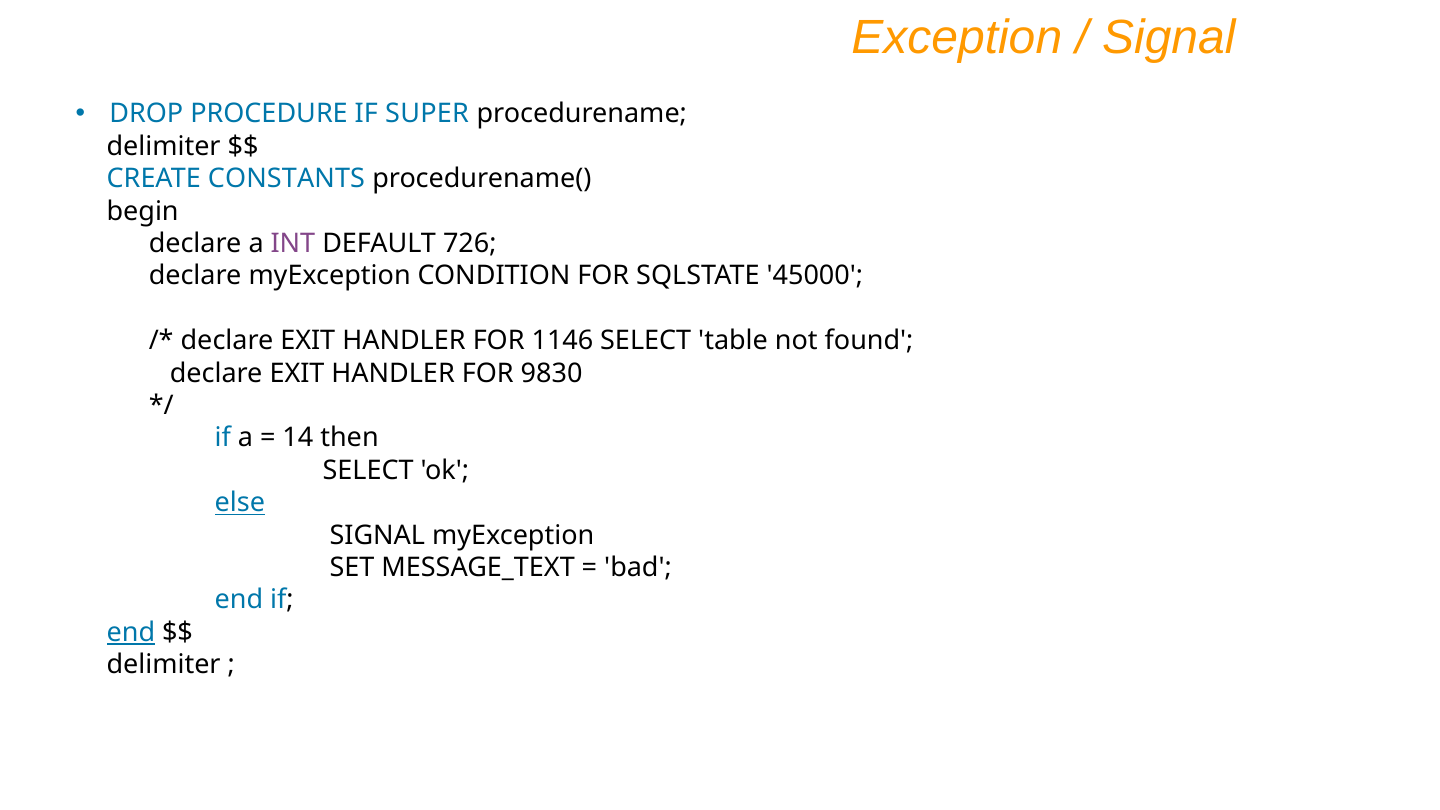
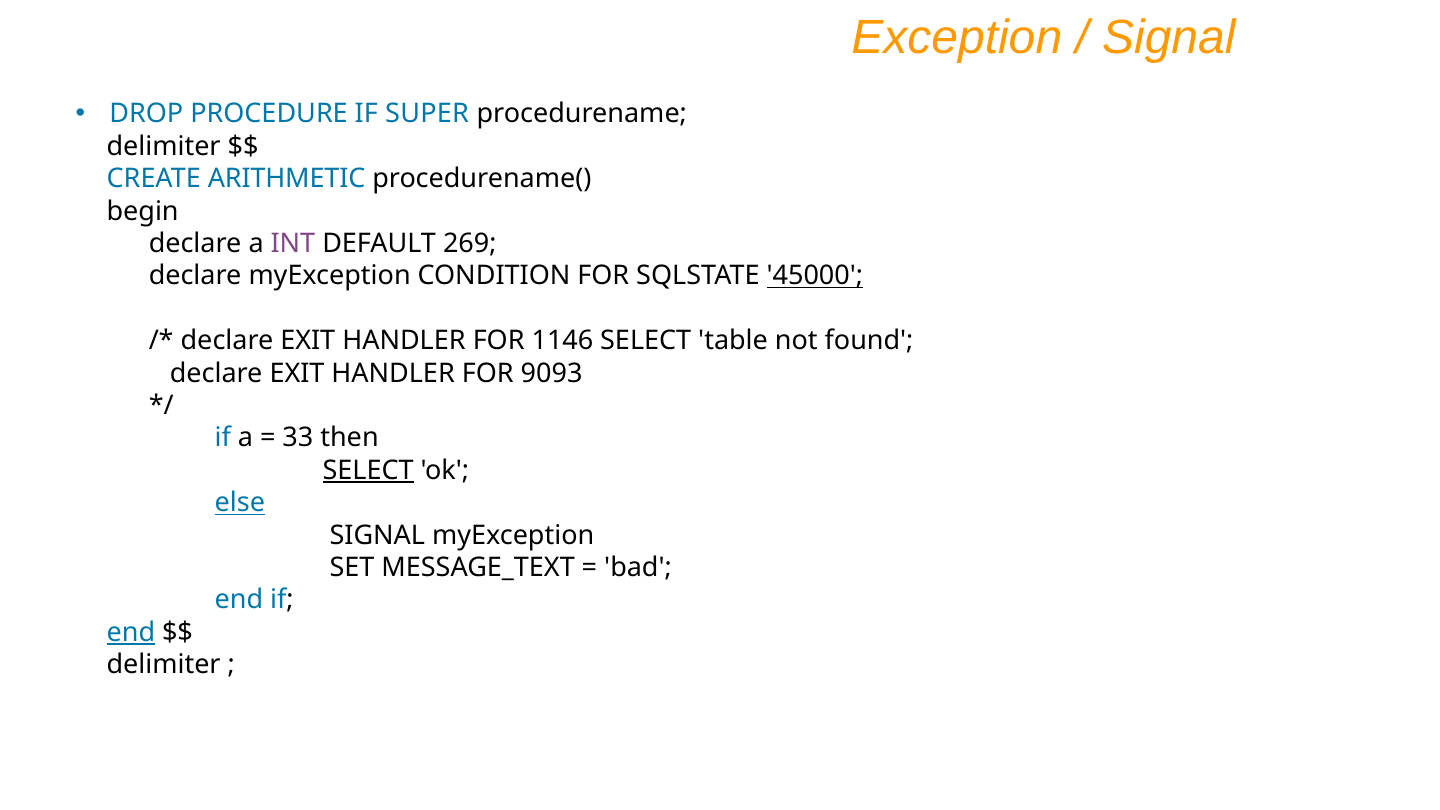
CONSTANTS: CONSTANTS -> ARITHMETIC (287, 179)
726: 726 -> 269 (470, 244)
45000 underline: none -> present (815, 276)
9830: 9830 -> 9093 (552, 373)
14: 14 -> 33 (298, 438)
SELECT underline: none -> present (368, 470)
